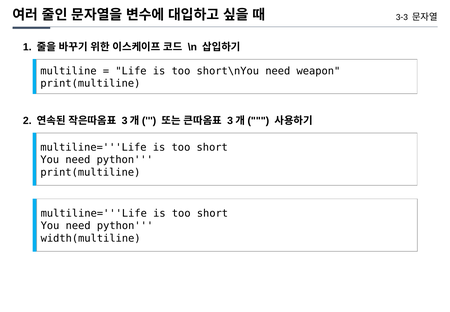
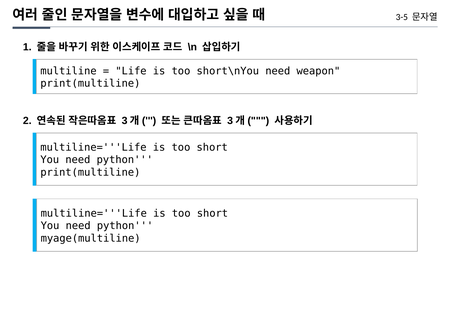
3-3: 3-3 -> 3-5 (402, 17)
width(multiline: width(multiline -> myage(multiline (91, 238)
